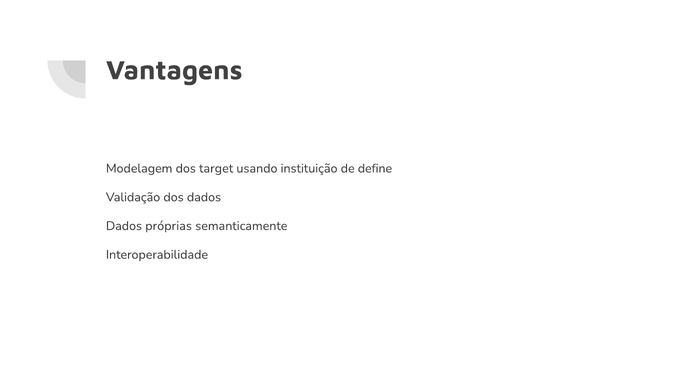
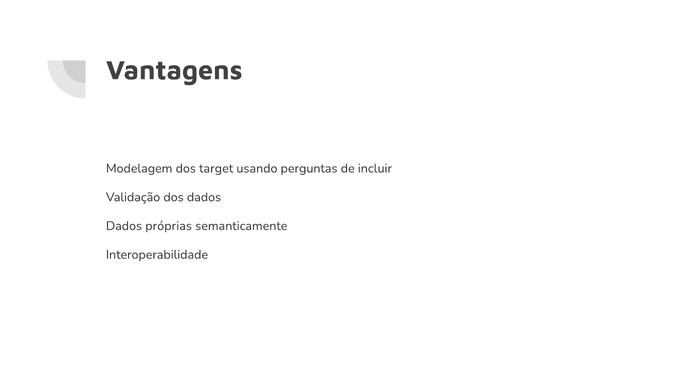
instituição: instituição -> perguntas (309, 169)
define: define -> incluir (375, 169)
